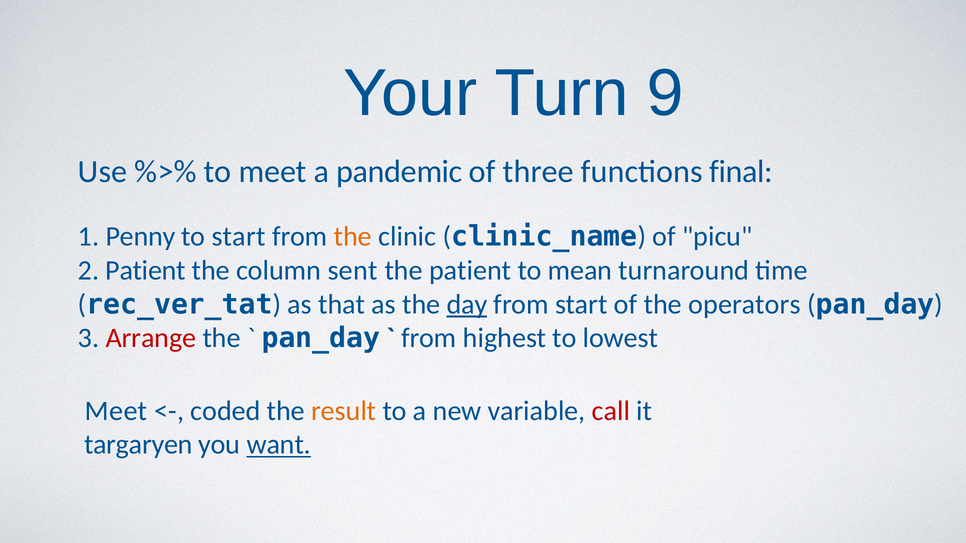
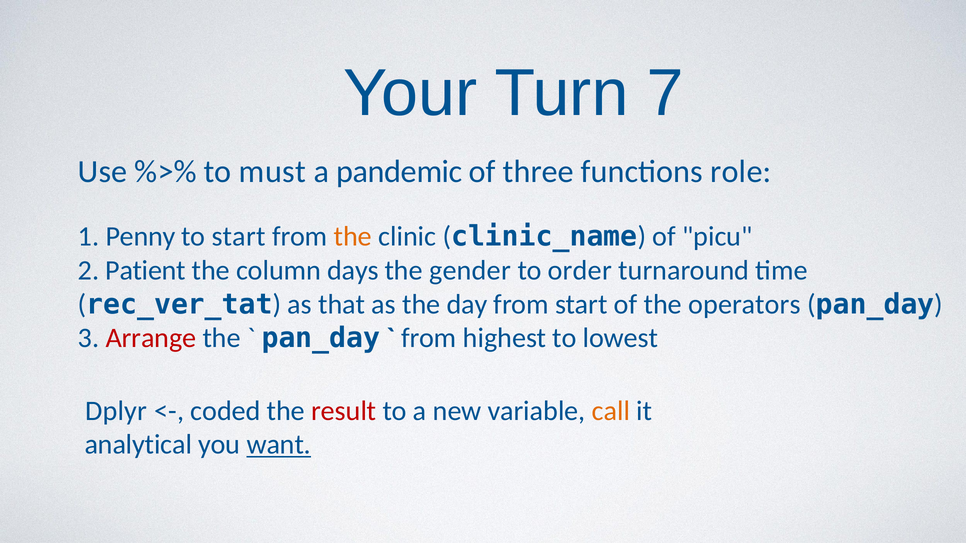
9: 9 -> 7 (665, 94)
to meet: meet -> must (272, 172)
final: final -> role (741, 172)
sent: sent -> days (353, 271)
the patient: patient -> gender (470, 271)
mean: mean -> order (580, 271)
day underline: present -> none (467, 305)
Meet: Meet -> Dplyr (116, 411)
result colour: orange -> red (344, 411)
call colour: red -> orange (611, 411)
targaryen: targaryen -> analytical (138, 445)
